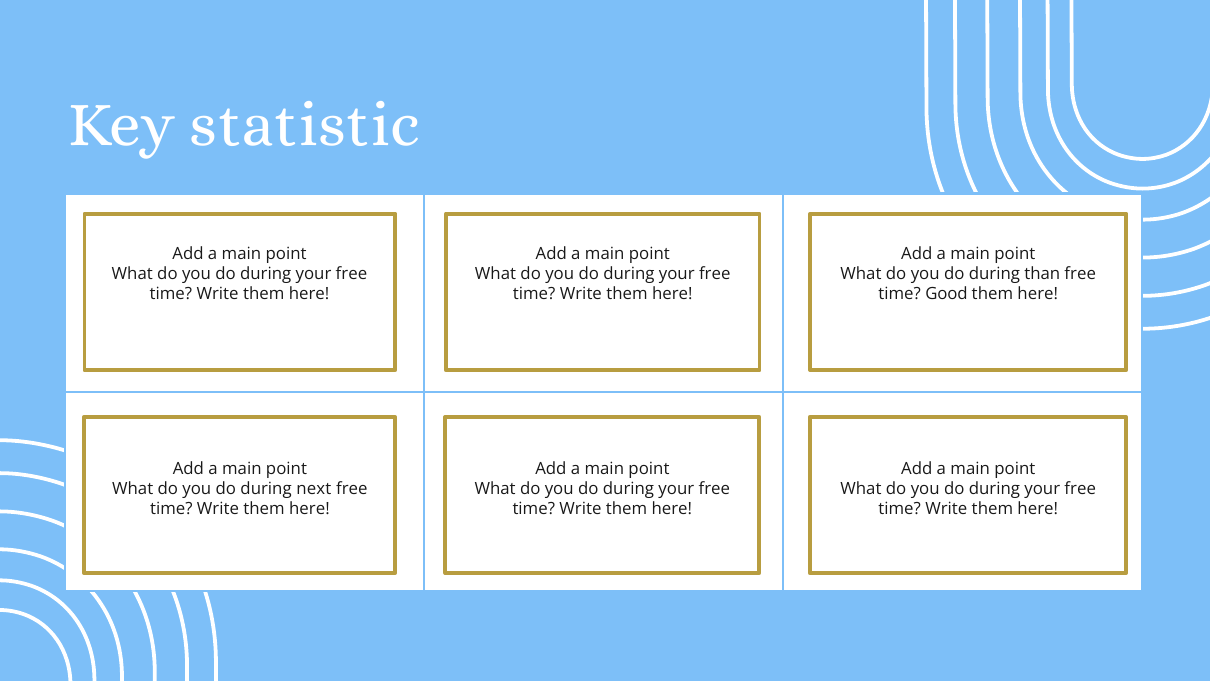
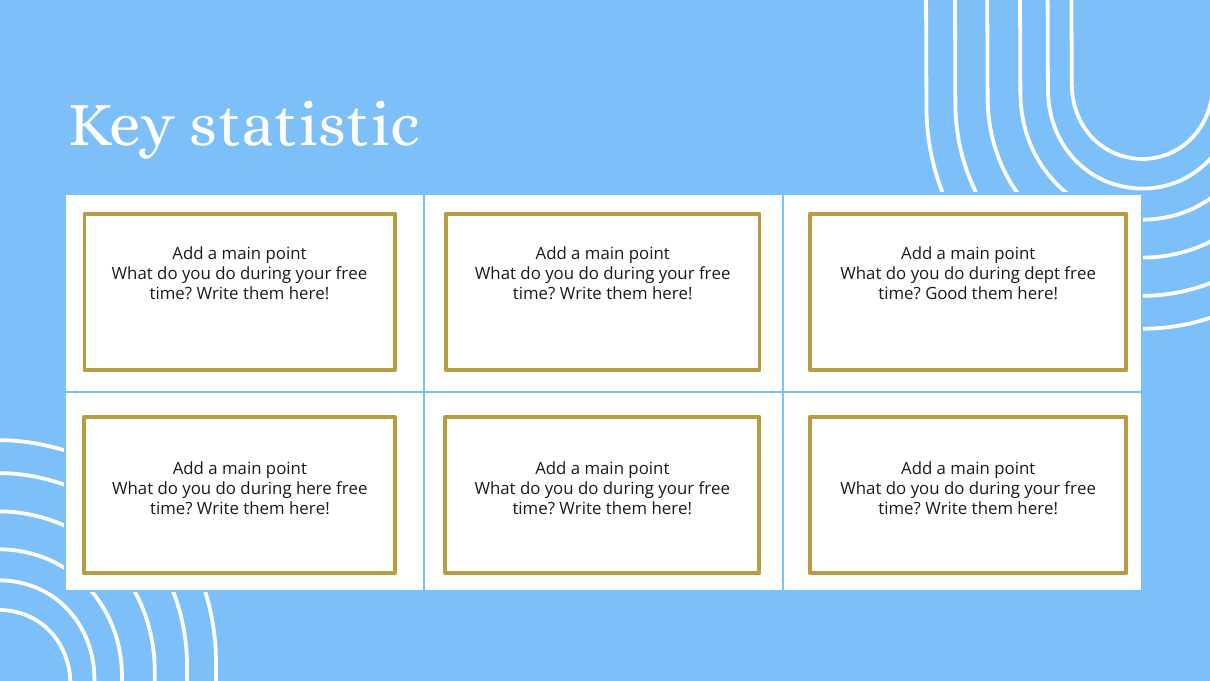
than: than -> dept (1042, 274)
during next: next -> here (314, 488)
